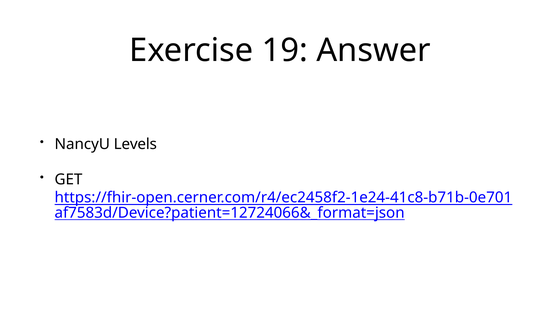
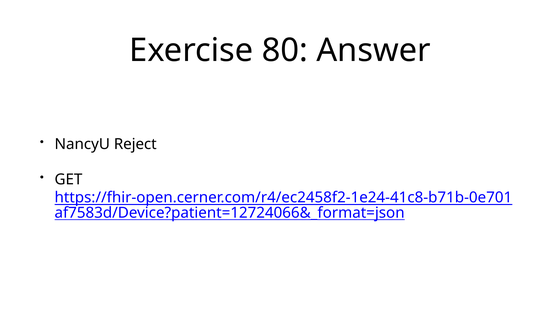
19: 19 -> 80 (285, 50)
Levels: Levels -> Reject (135, 144)
